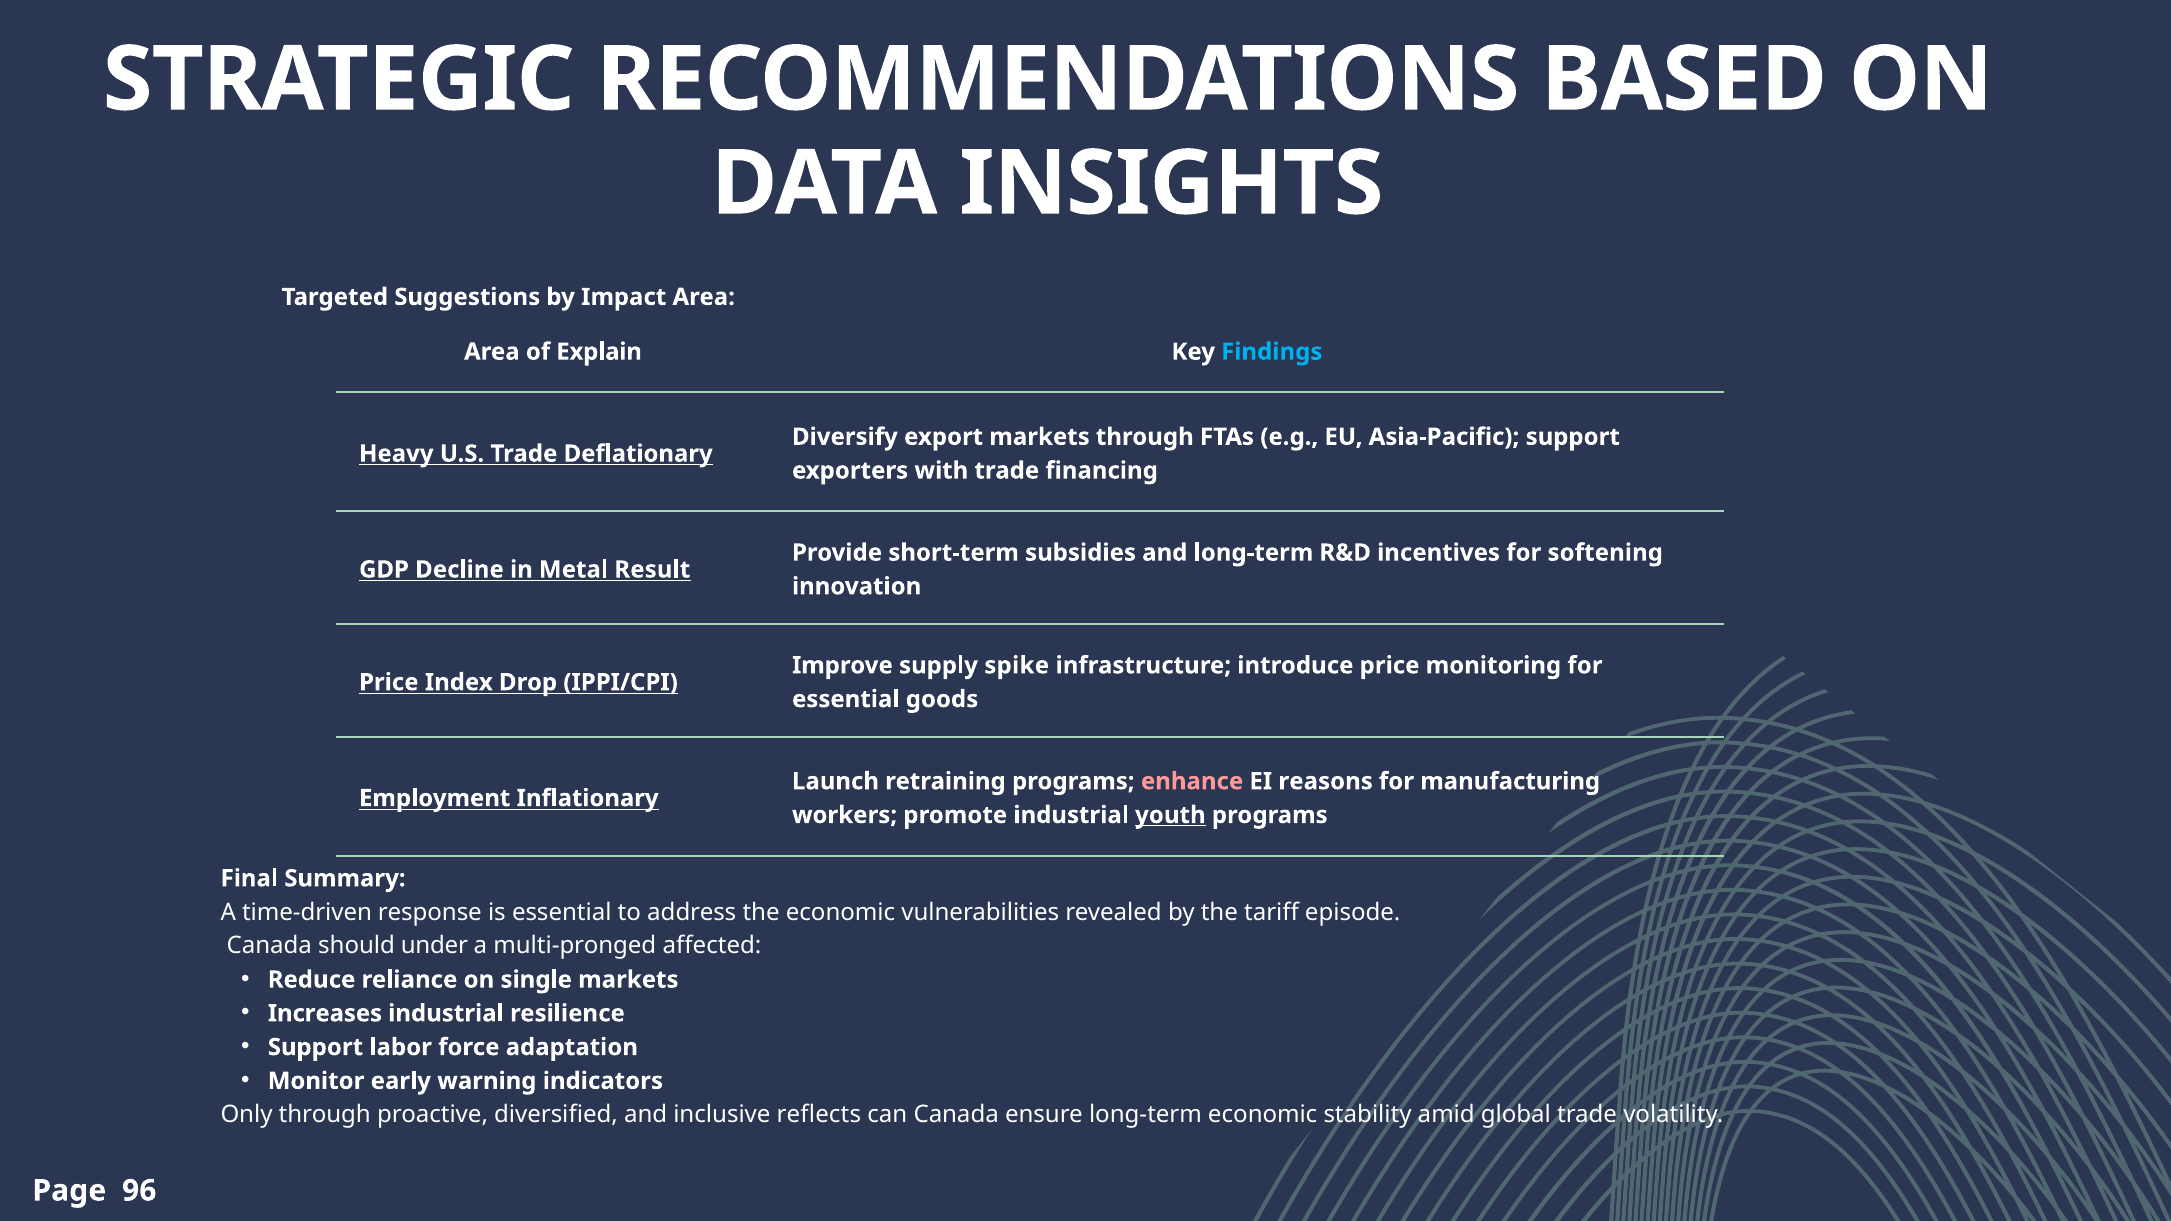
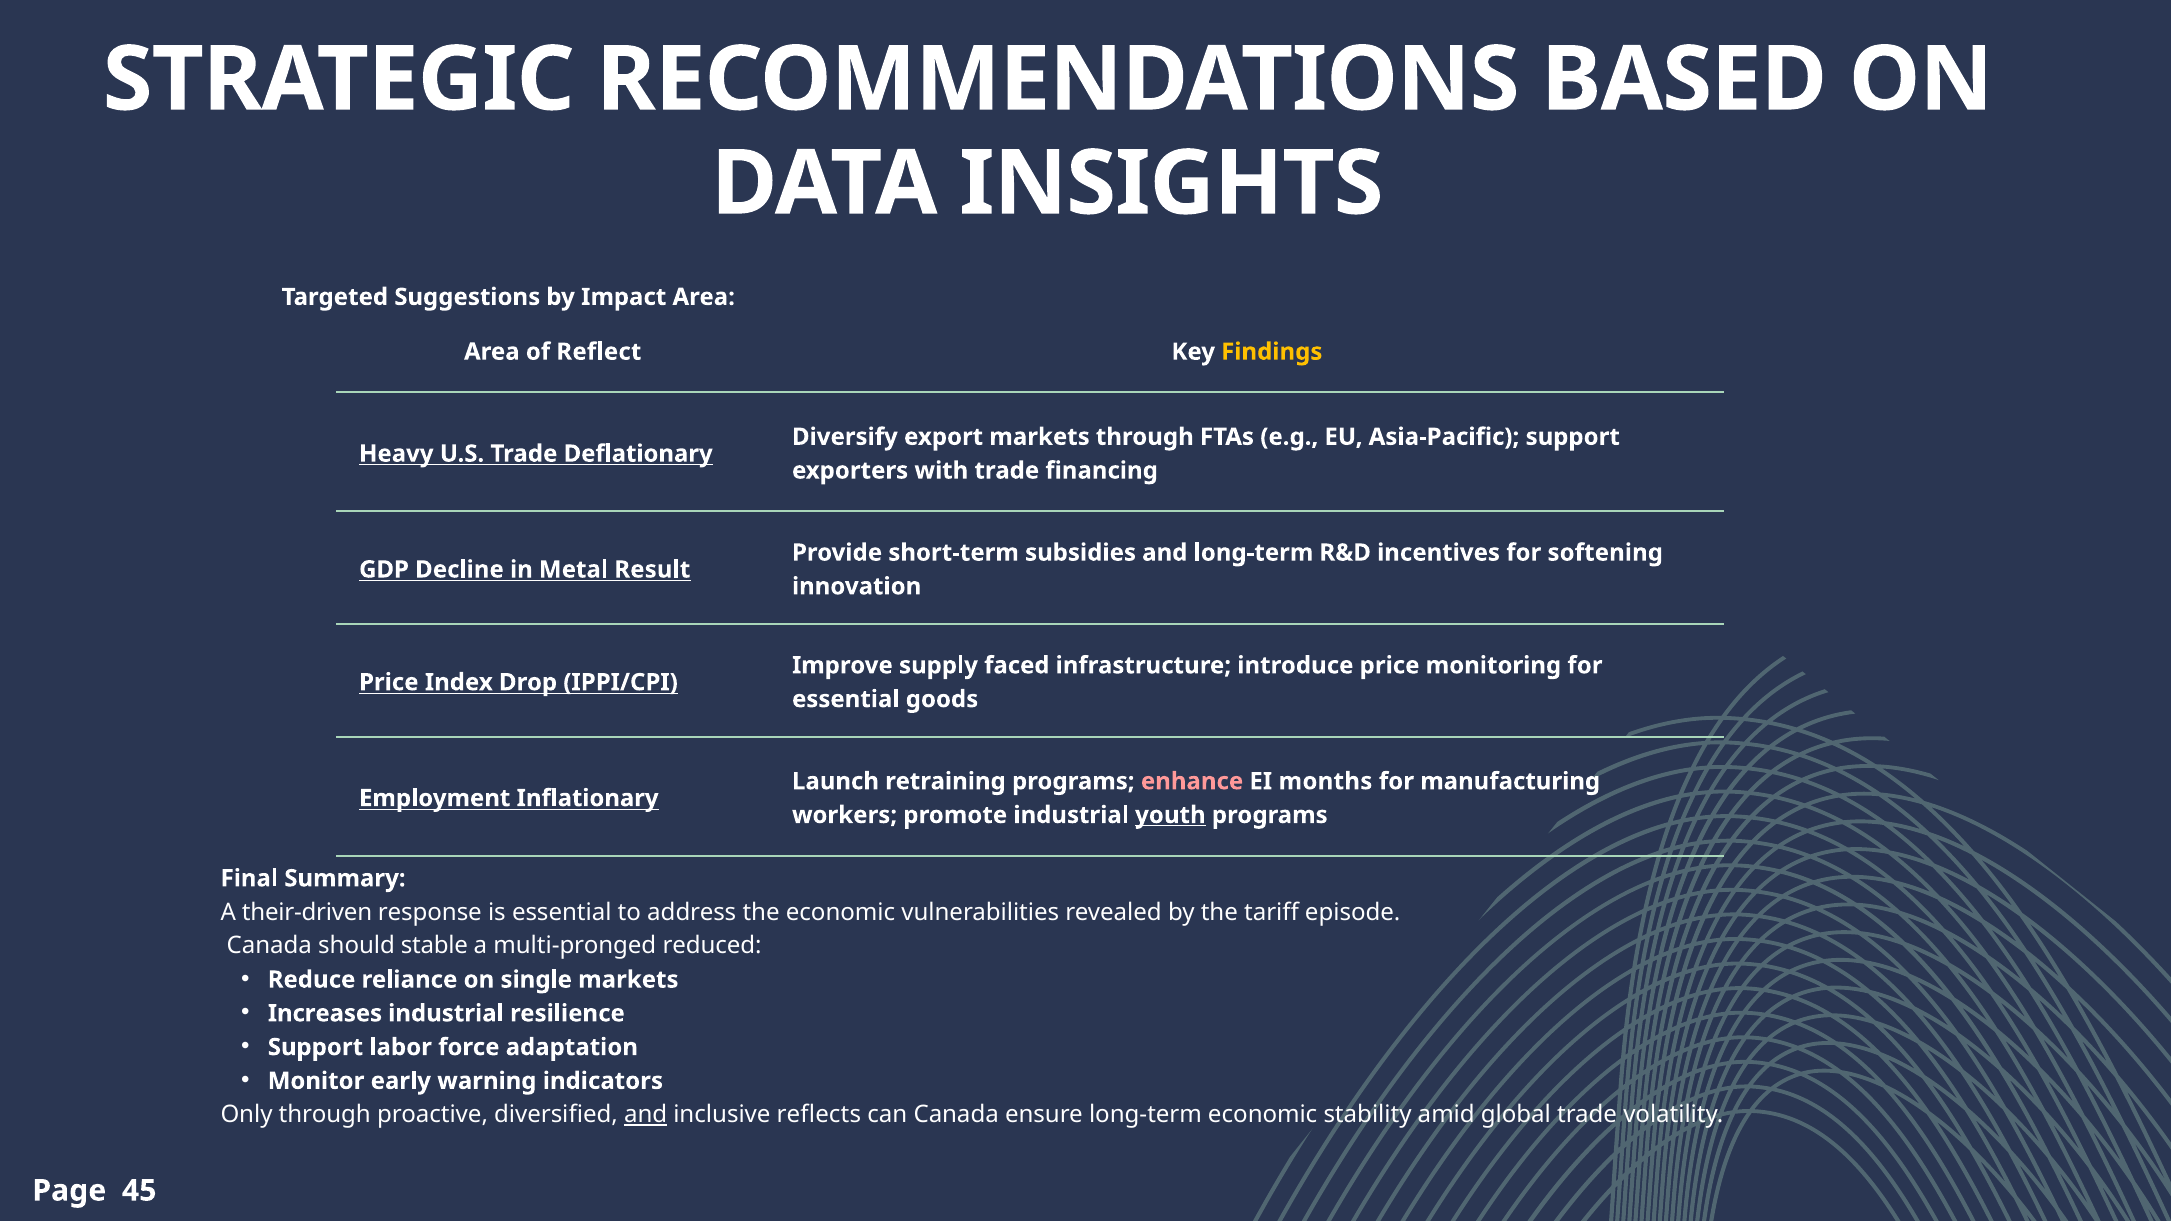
Explain: Explain -> Reflect (599, 352)
Findings colour: light blue -> yellow (1272, 352)
spike: spike -> faced (1017, 666)
reasons: reasons -> months (1325, 781)
time-driven: time-driven -> their-driven (307, 912)
under: under -> stable (434, 946)
affected: affected -> reduced (712, 946)
and underline: none -> present (646, 1115)
96: 96 -> 45 (139, 1191)
